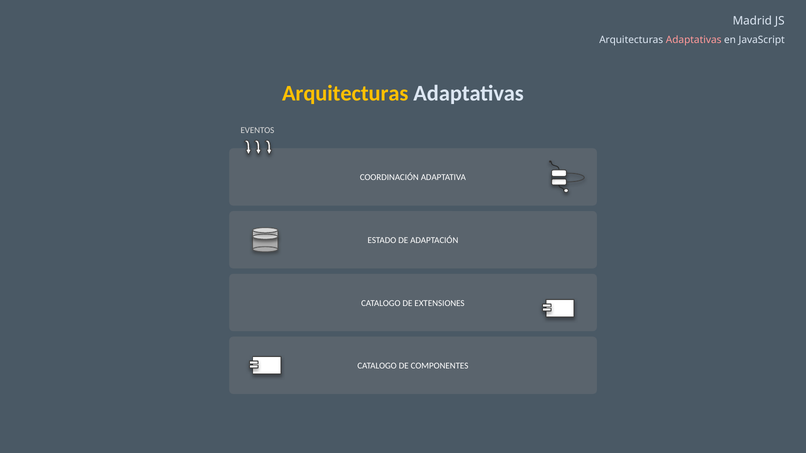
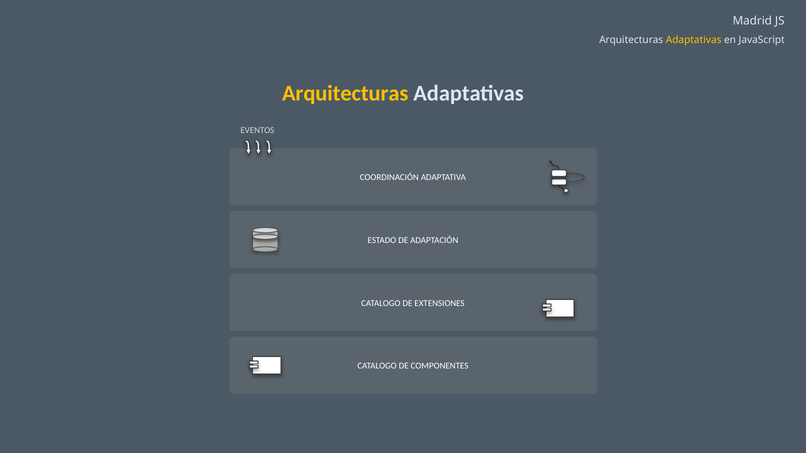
Adaptativas colour: pink -> yellow (694, 40)
